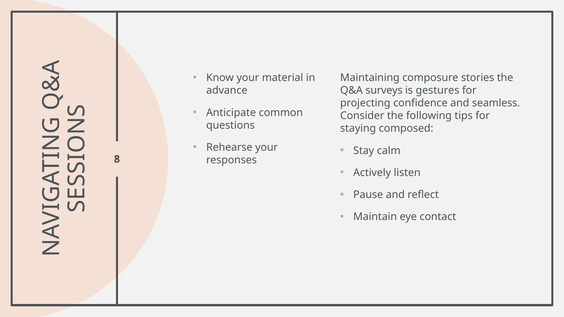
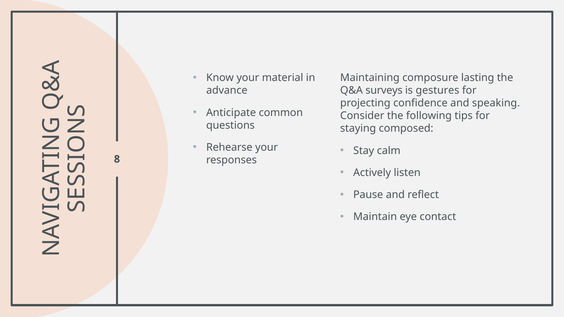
stories: stories -> lasting (478, 78)
seamless: seamless -> speaking (496, 103)
